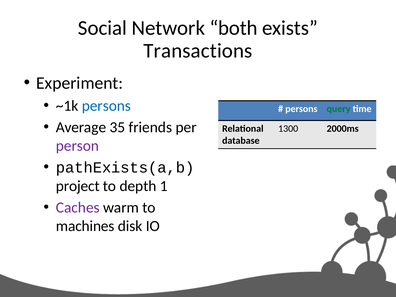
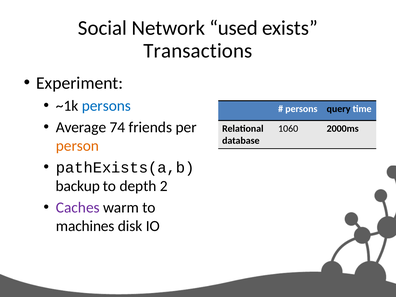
both: both -> used (234, 28)
query colour: green -> black (339, 109)
35: 35 -> 74 (117, 127)
1300: 1300 -> 1060 (288, 129)
person colour: purple -> orange (77, 146)
project: project -> backup (78, 186)
1: 1 -> 2 (164, 186)
